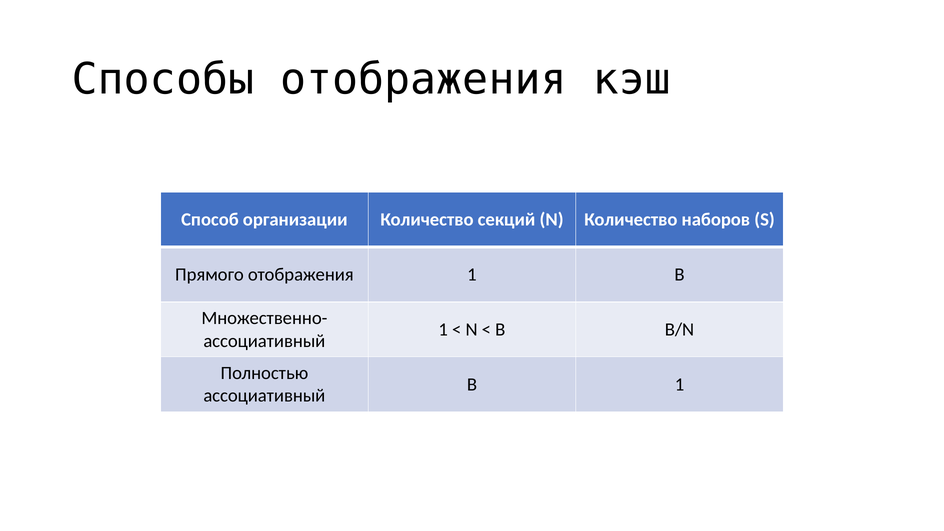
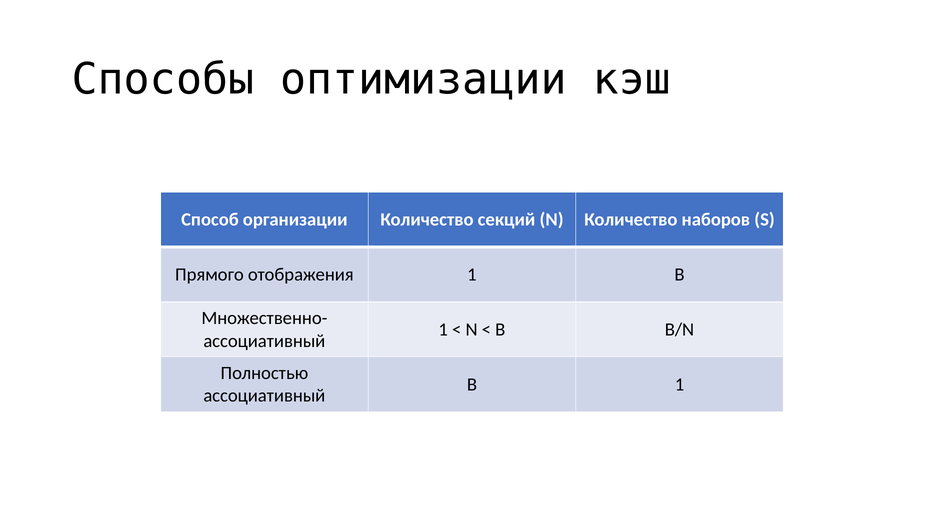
Способы отображения: отображения -> оптимизации (423, 79)
